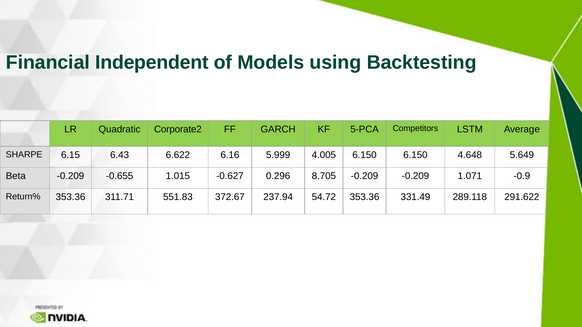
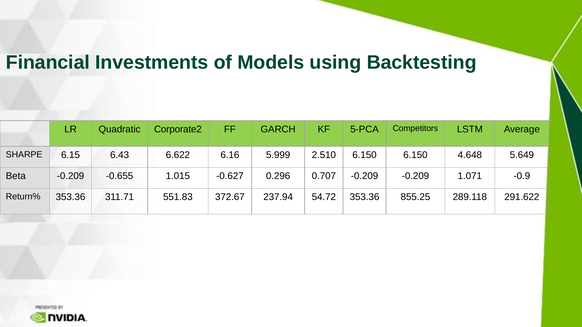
Independent: Independent -> Investments (152, 62)
4.005: 4.005 -> 2.510 (324, 155)
8.705: 8.705 -> 0.707 (324, 176)
331.49: 331.49 -> 855.25 (415, 197)
